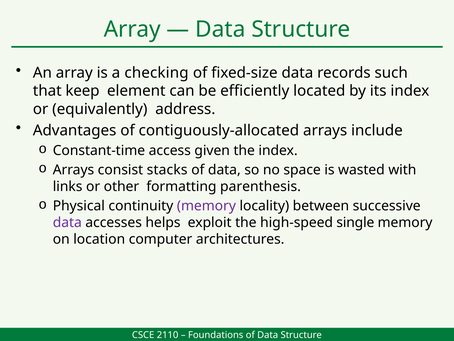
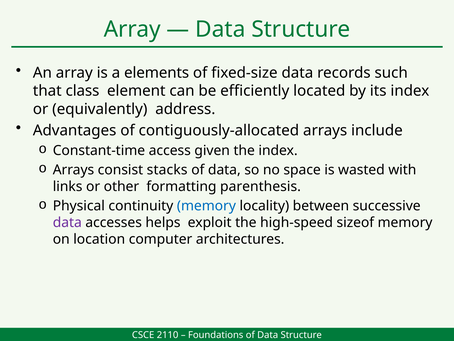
checking: checking -> elements (157, 73)
keep: keep -> class (82, 91)
memory colour: purple -> blue (206, 206)
single: single -> sizeof (355, 222)
